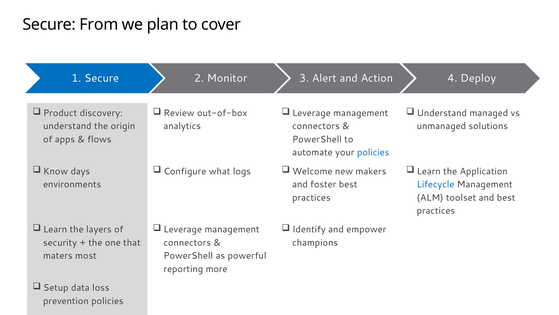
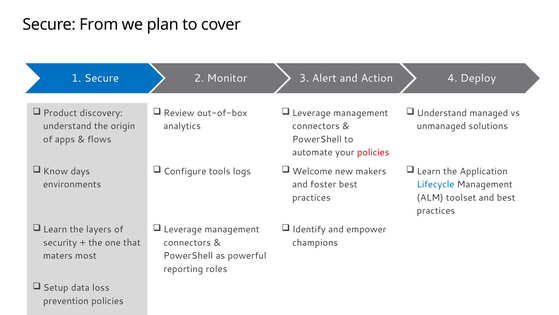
policies colour: blue -> red (373, 152)
what: what -> tools (220, 171)
more: more -> roles (216, 269)
